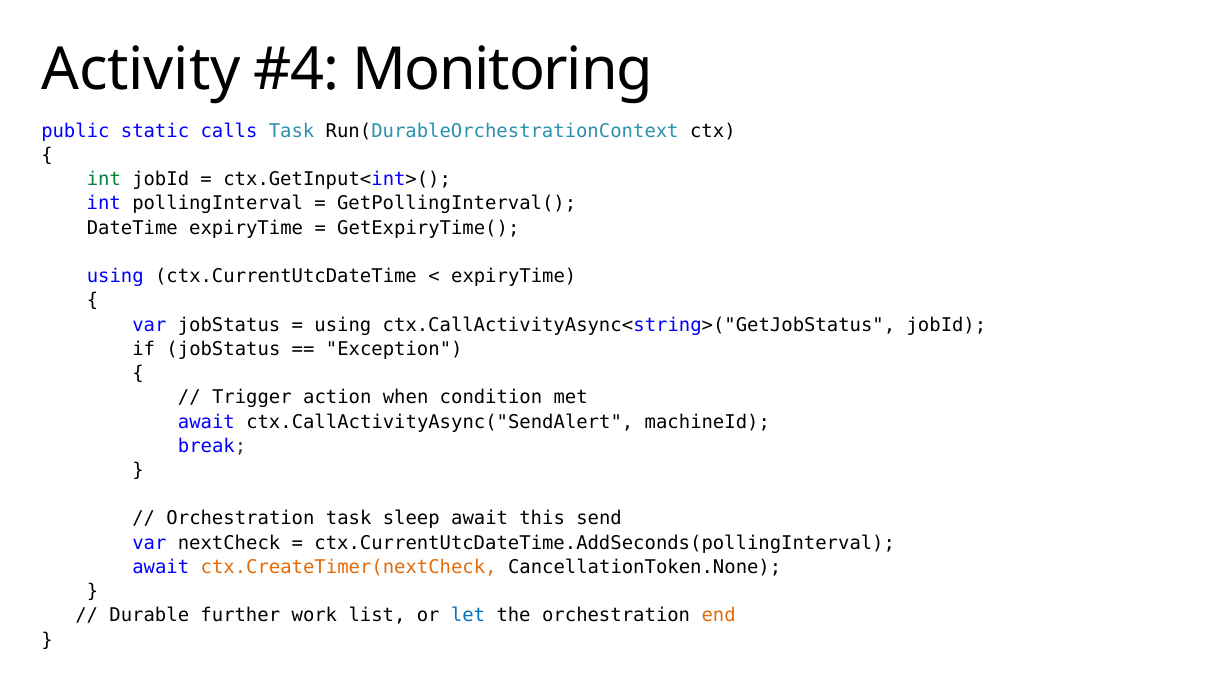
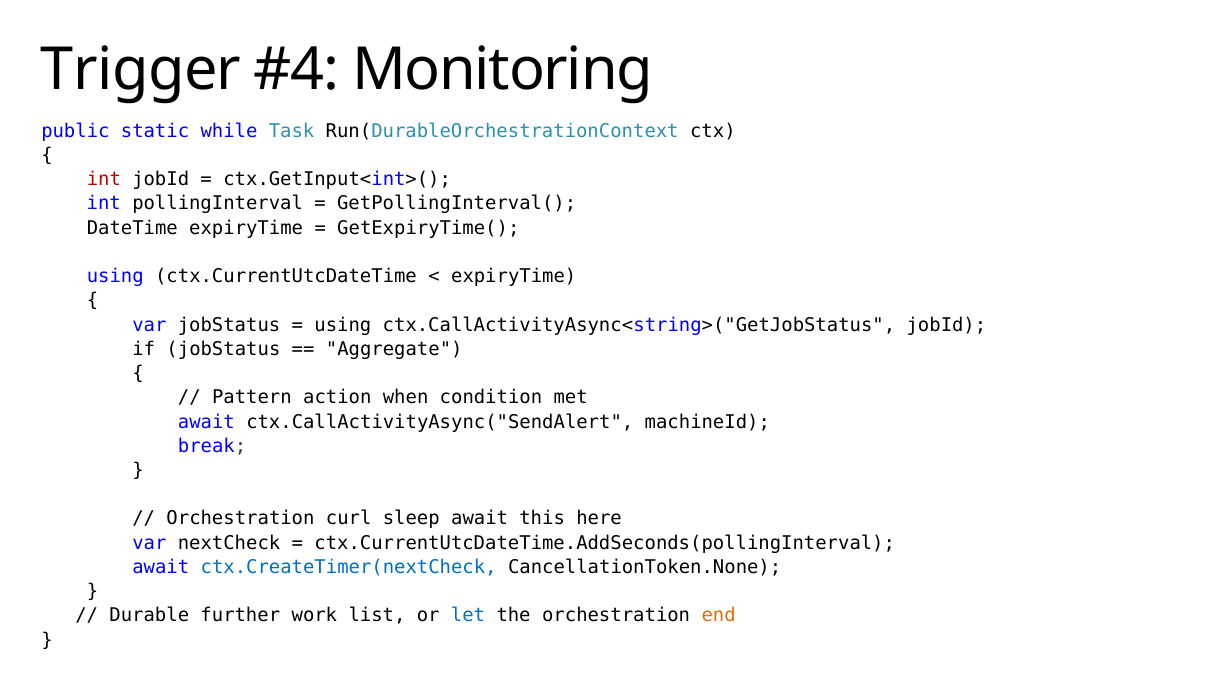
Activity: Activity -> Trigger (141, 69)
calls: calls -> while (229, 131)
int colour: green -> red (104, 180)
Exception: Exception -> Aggregate (394, 349)
Trigger: Trigger -> Pattern (252, 398)
Orchestration task: task -> curl (349, 519)
send: send -> here (599, 519)
ctx.CreateTimer(nextCheck colour: orange -> blue (349, 567)
